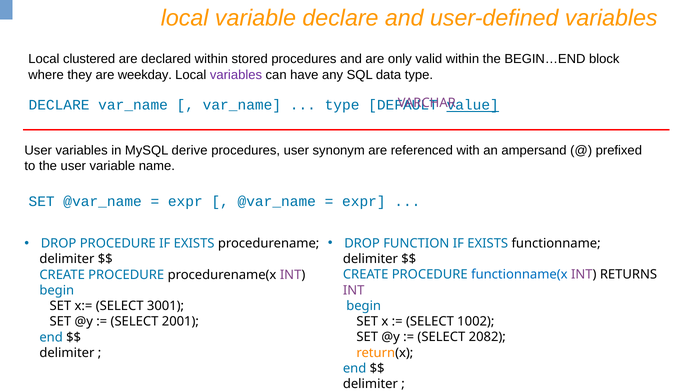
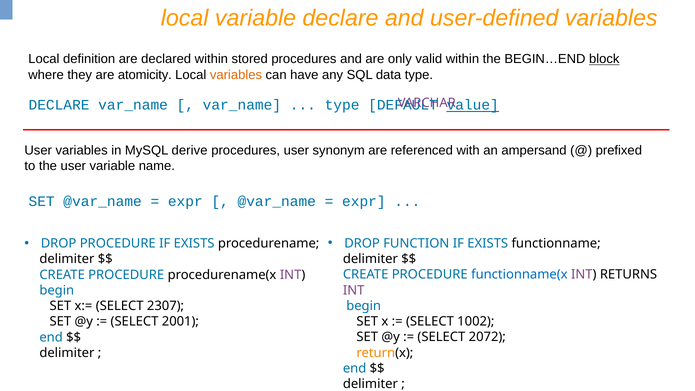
clustered: clustered -> definition (89, 59)
block underline: none -> present (604, 59)
weekday: weekday -> atomicity (145, 75)
variables colour: purple -> orange (236, 75)
3001: 3001 -> 2307 (166, 306)
2082: 2082 -> 2072 (487, 337)
